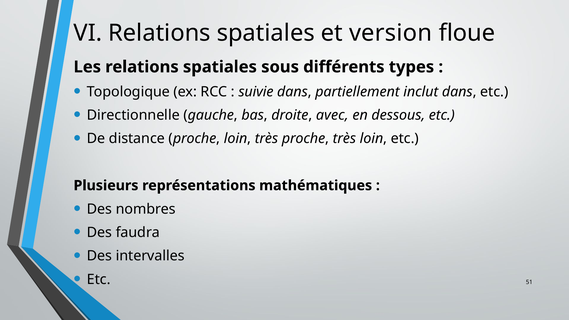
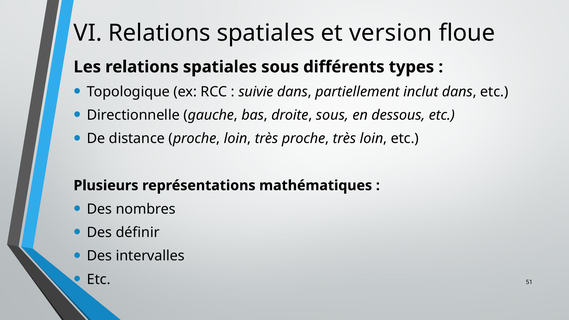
droite avec: avec -> sous (332, 115)
faudra: faudra -> définir (138, 232)
